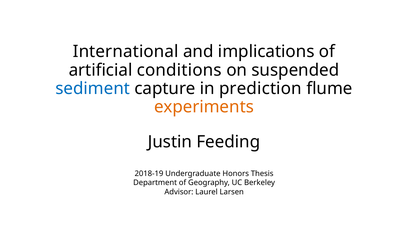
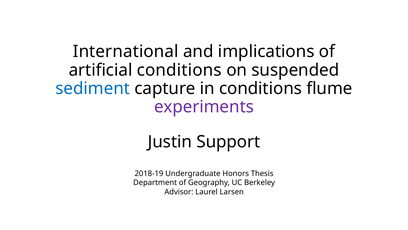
in prediction: prediction -> conditions (261, 88)
experiments colour: orange -> purple (204, 107)
Feeding: Feeding -> Support (228, 142)
